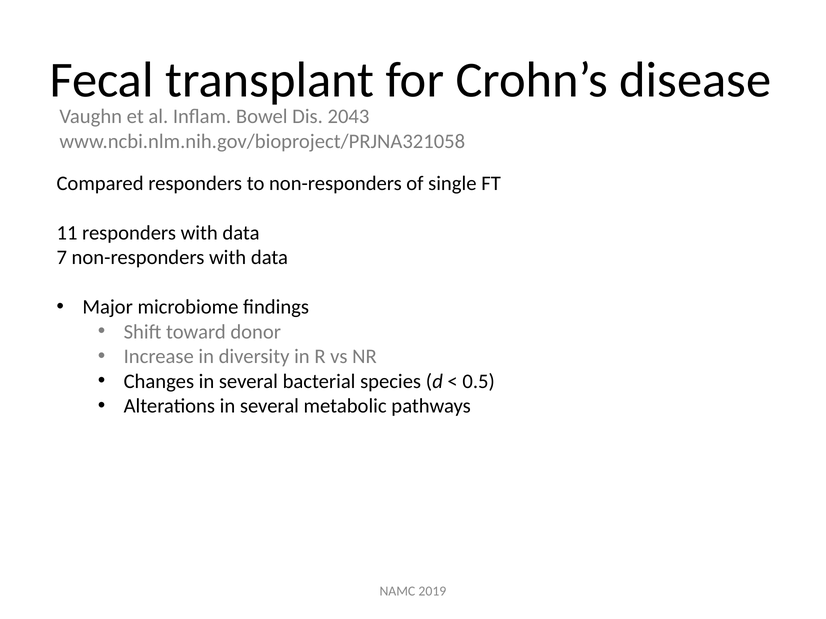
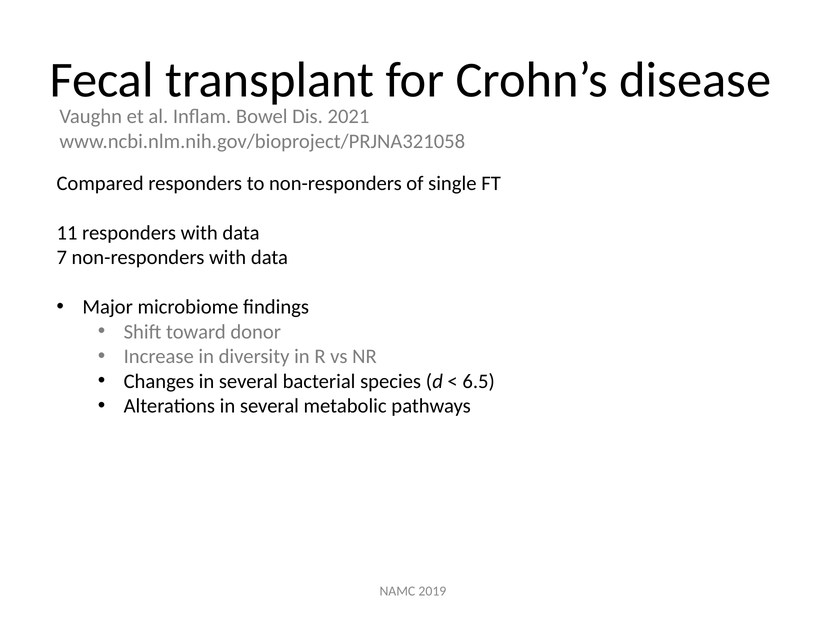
2043: 2043 -> 2021 (348, 117)
0.5: 0.5 -> 6.5 (479, 382)
